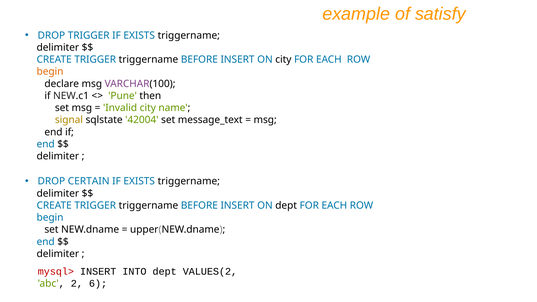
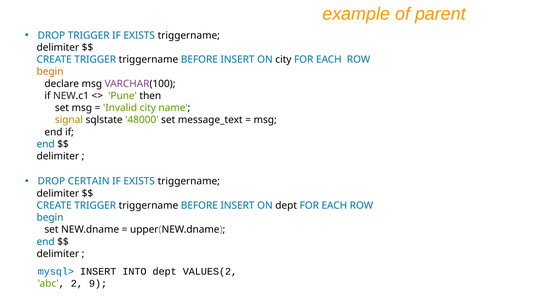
satisfy: satisfy -> parent (440, 14)
42004: 42004 -> 48000 (142, 120)
mysql> colour: red -> blue (56, 271)
6: 6 -> 9 (98, 284)
